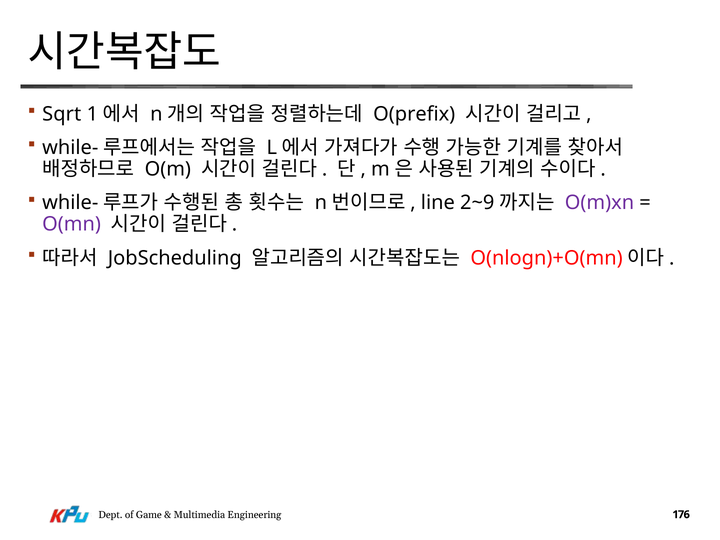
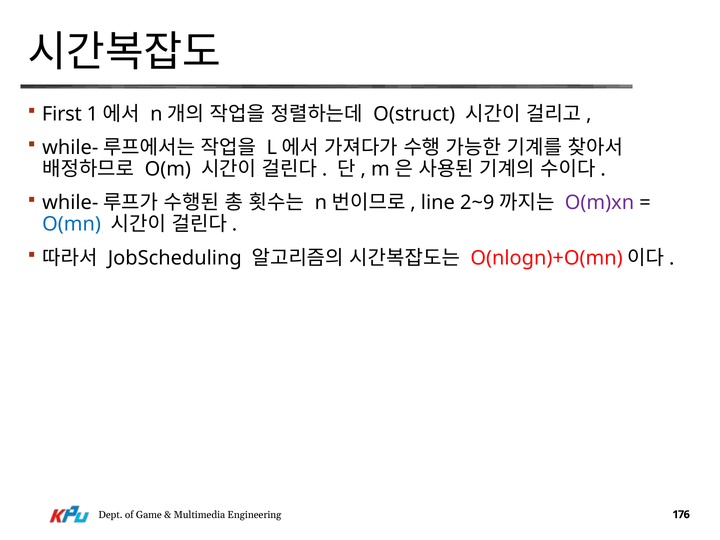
Sqrt: Sqrt -> First (62, 114)
O(prefix: O(prefix -> O(struct (414, 114)
O(mn colour: purple -> blue (72, 224)
